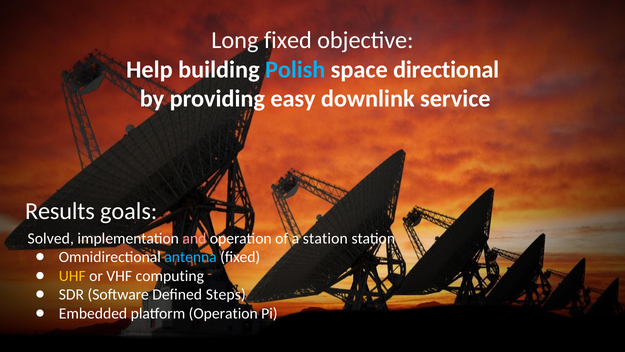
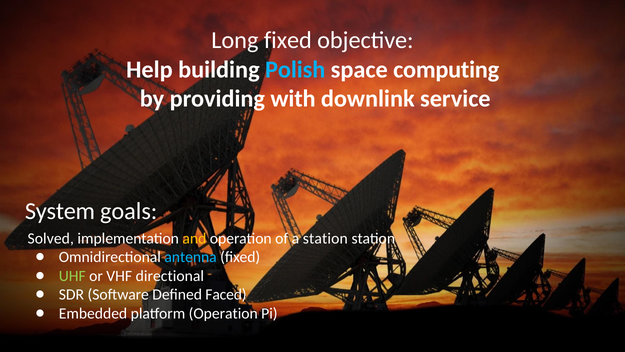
directional: directional -> computing (446, 69)
easy: easy -> with (293, 99)
Results: Results -> System (60, 211)
and colour: pink -> yellow (194, 238)
UHF colour: yellow -> light green (72, 276)
computing: computing -> directional (170, 276)
Steps: Steps -> Faced (226, 294)
